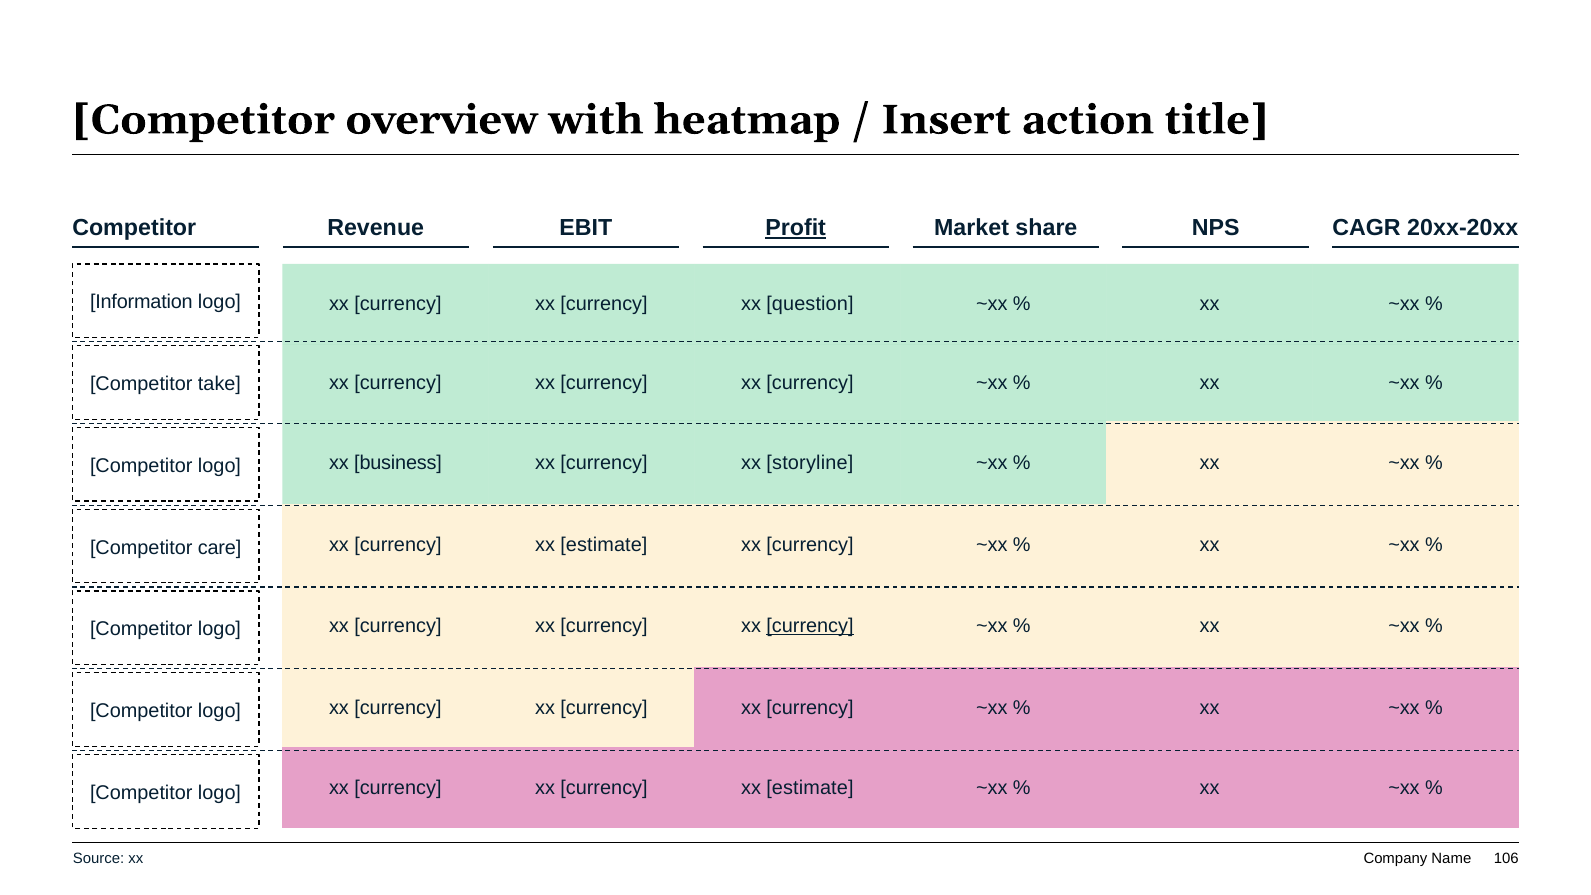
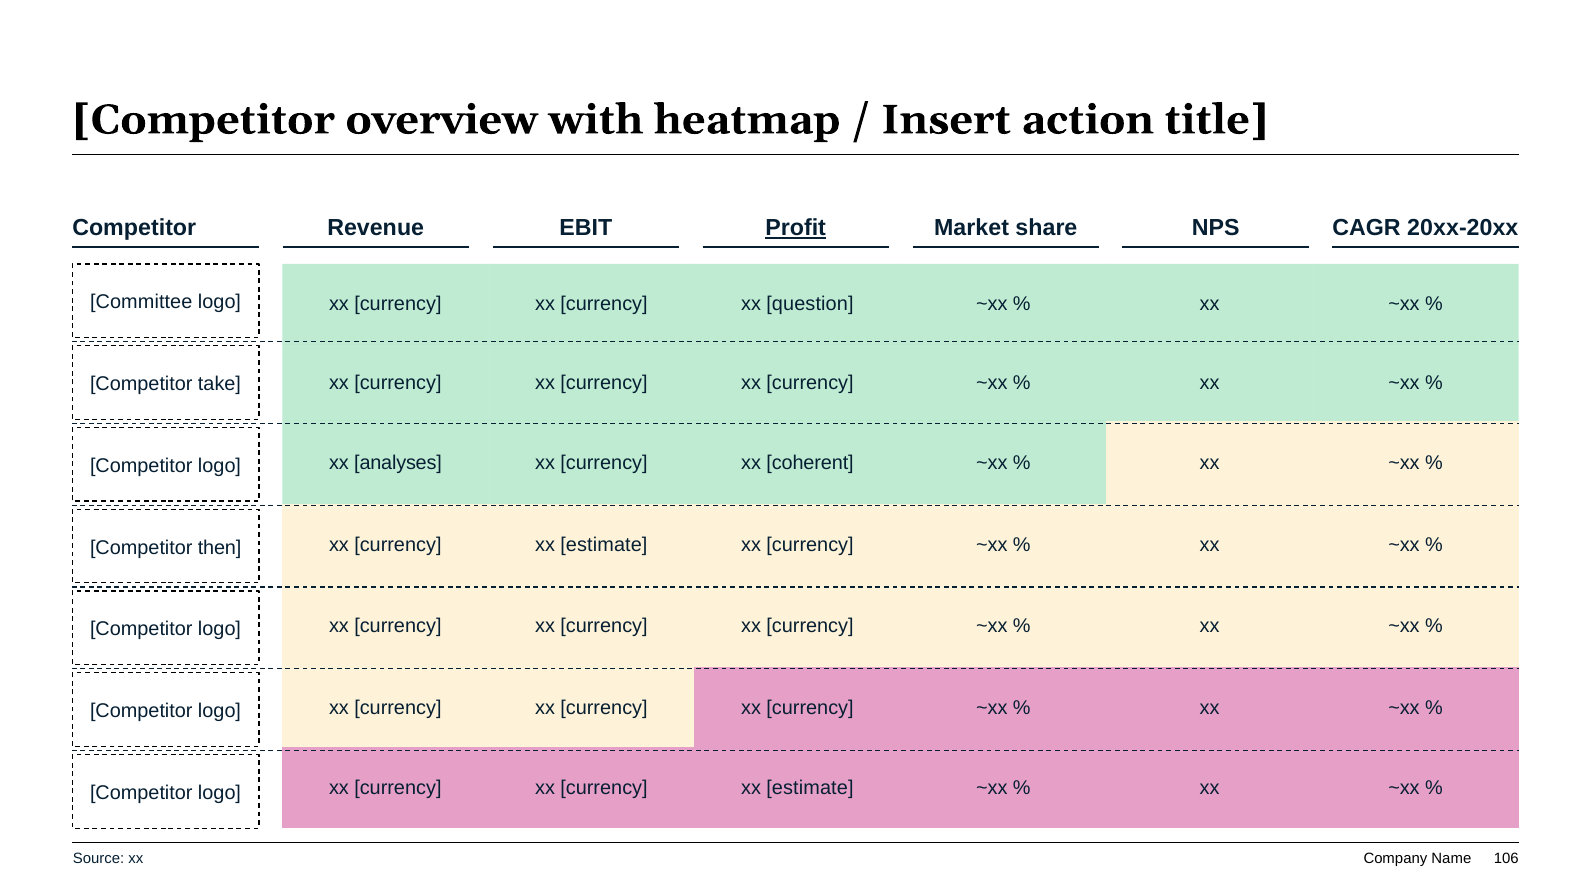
Information: Information -> Committee (141, 302)
business: business -> analyses (398, 463)
storyline: storyline -> coherent (810, 463)
care: care -> then (220, 547)
currency underline: present -> none (810, 626)
